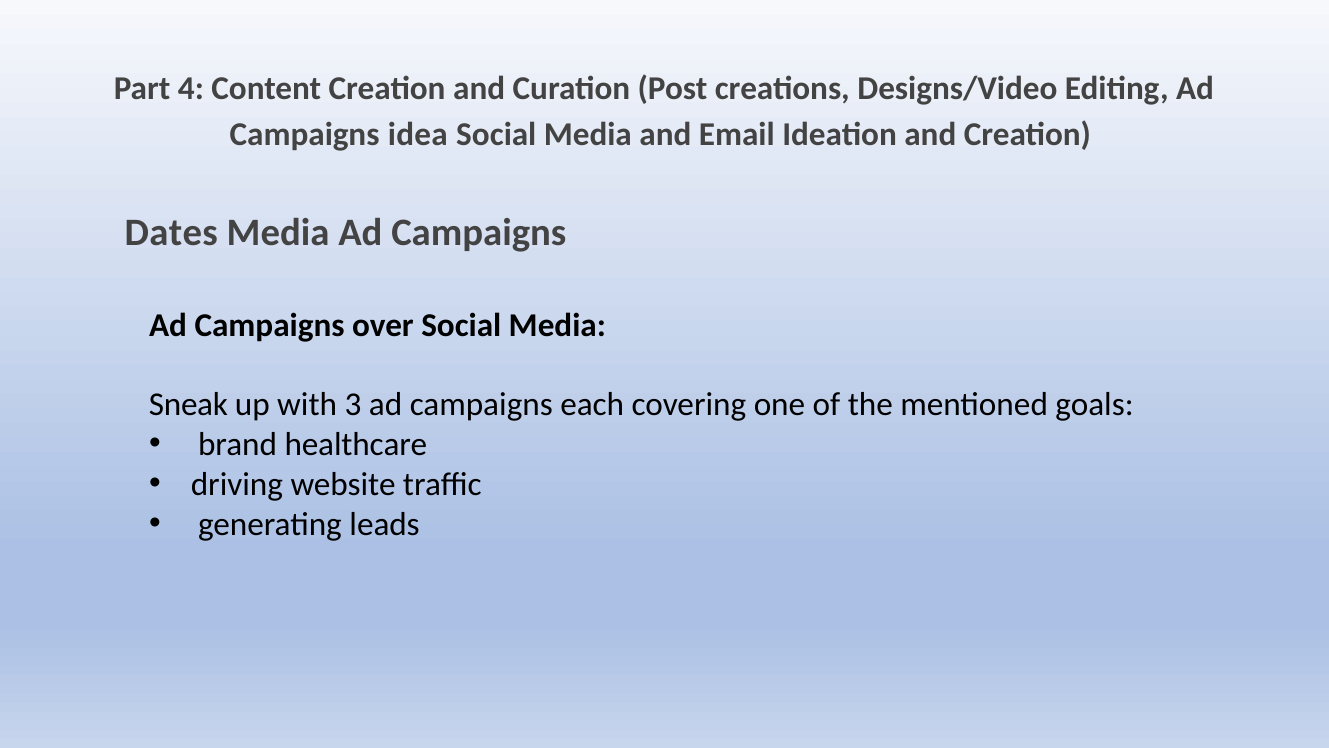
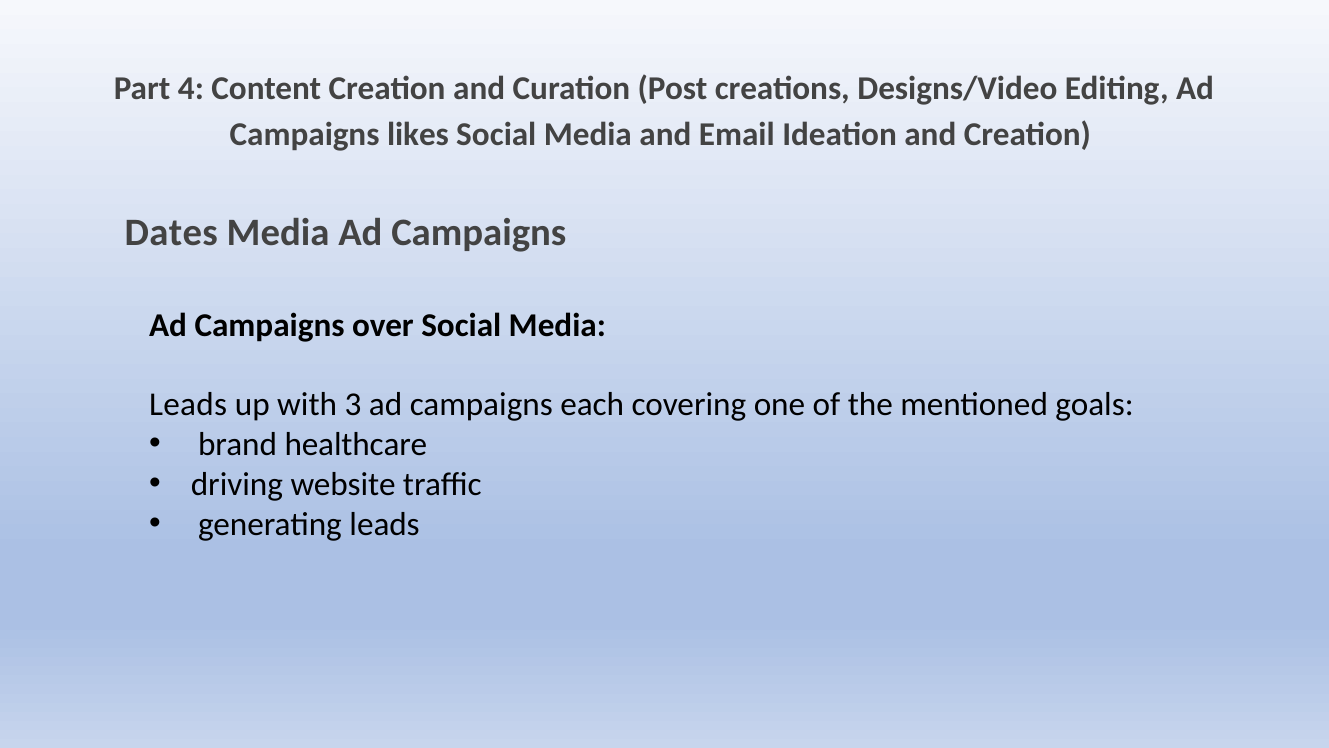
idea: idea -> likes (418, 134)
Sneak: Sneak -> Leads (188, 405)
